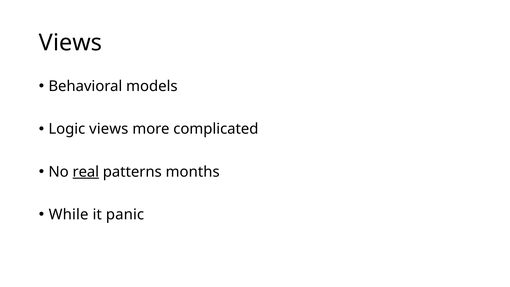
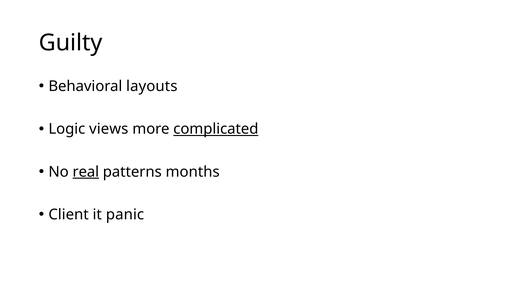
Views: Views -> Guilty (71, 43)
models: models -> layouts (152, 86)
complicated underline: none -> present (216, 129)
While: While -> Client (69, 215)
